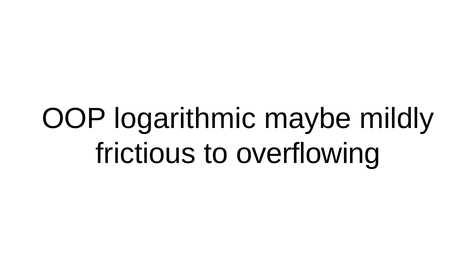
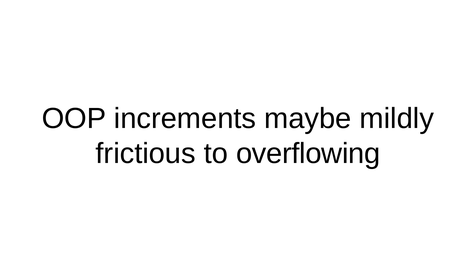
logarithmic: logarithmic -> increments (185, 118)
